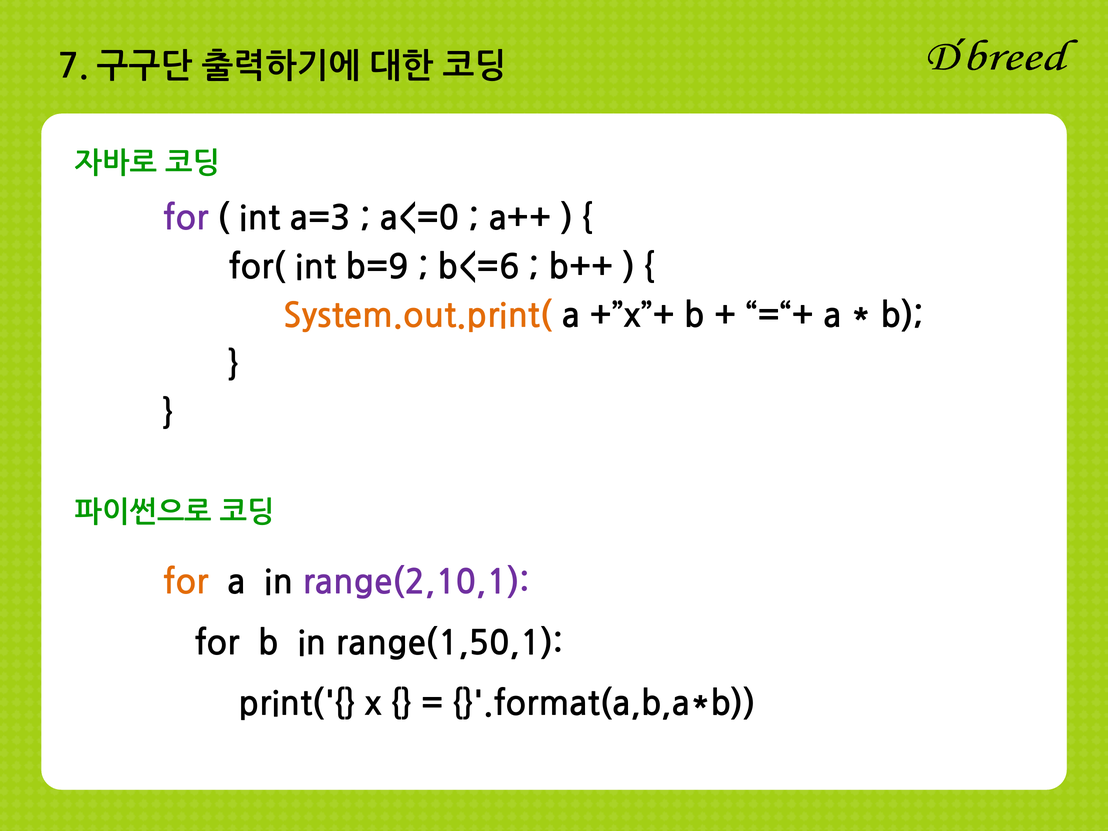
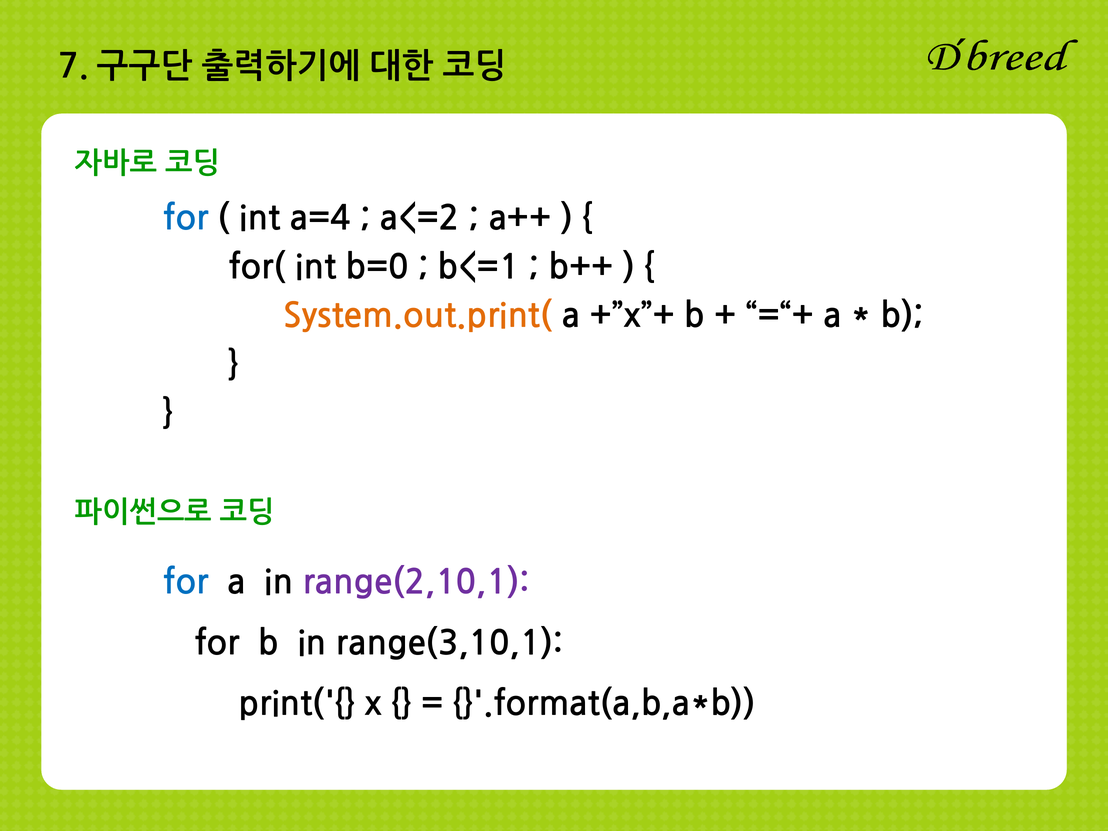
for colour: purple -> blue (186, 219)
a=3: a=3 -> a=4 (320, 219)
a<=0: a<=0 -> a<=2 (420, 219)
b=9: b=9 -> b=0 (377, 268)
b<=6: b<=6 -> b<=1 (479, 268)
for colour: orange -> blue (186, 583)
range(1,50,1: range(1,50,1 -> range(3,10,1 (450, 643)
